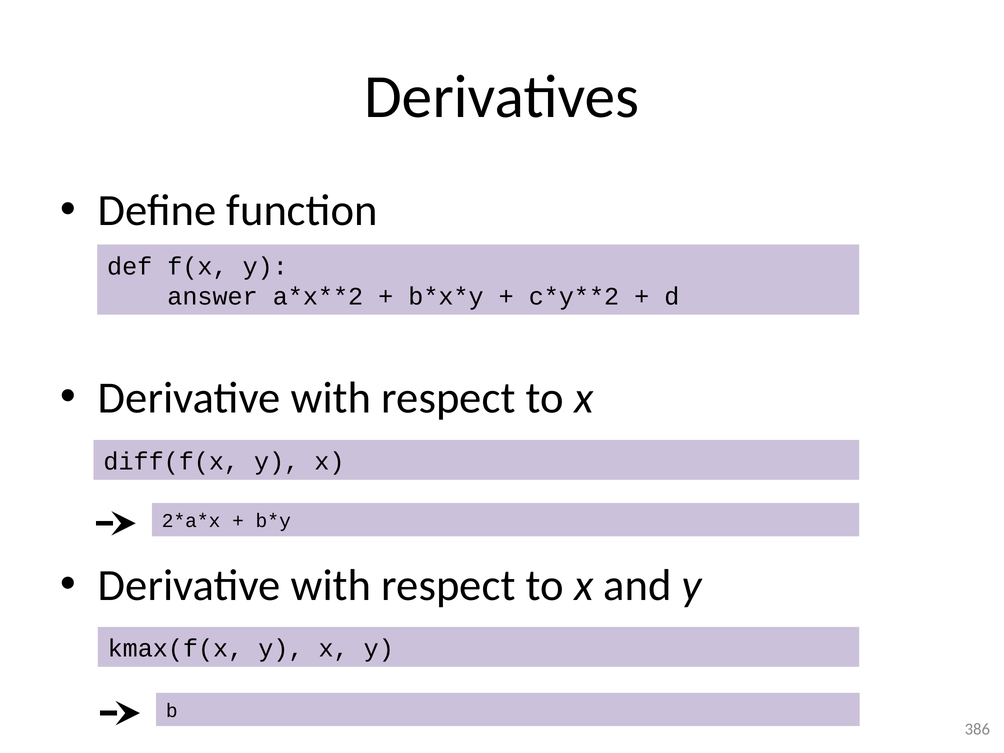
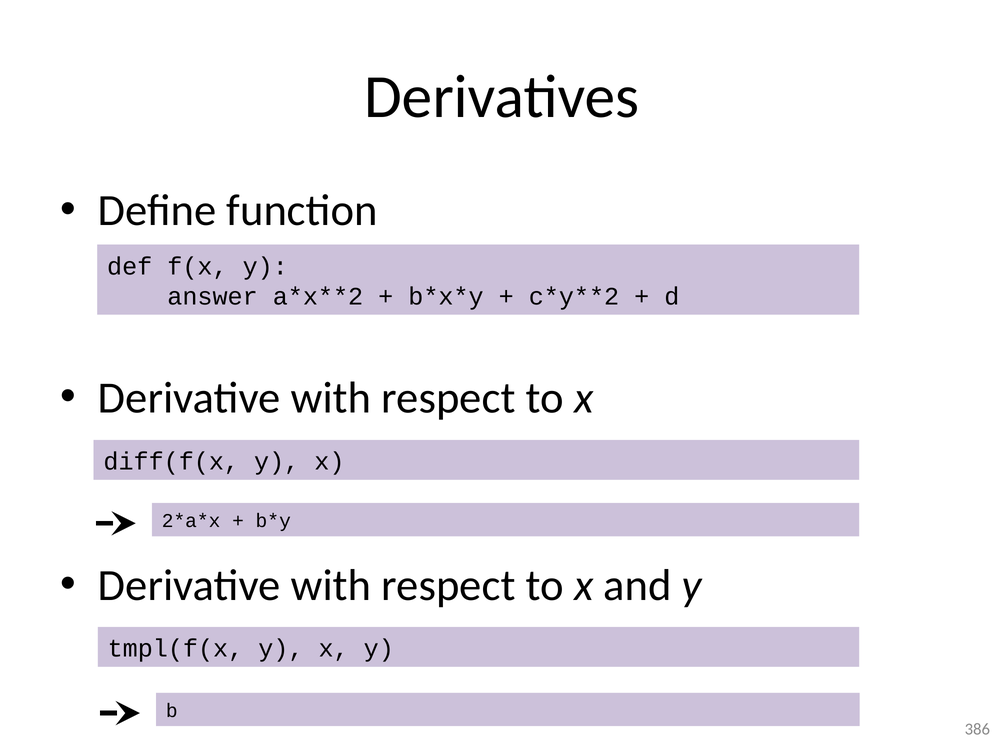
kmax(f(x: kmax(f(x -> tmpl(f(x (175, 649)
